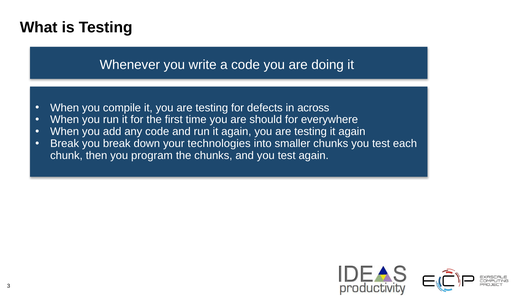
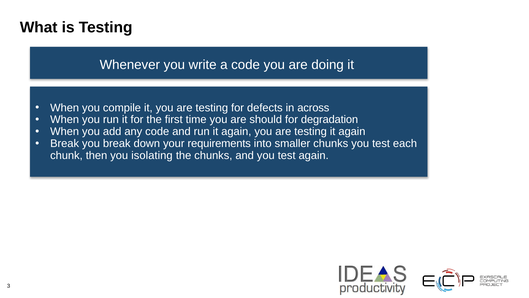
everywhere: everywhere -> degradation (330, 120)
technologies: technologies -> requirements (219, 143)
program: program -> isolating (152, 155)
